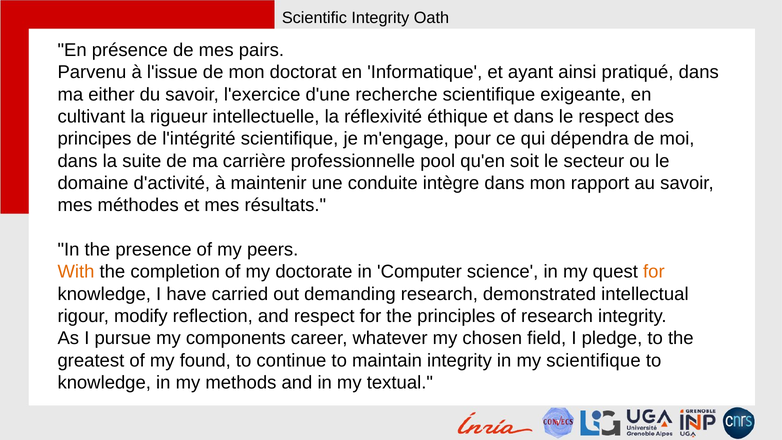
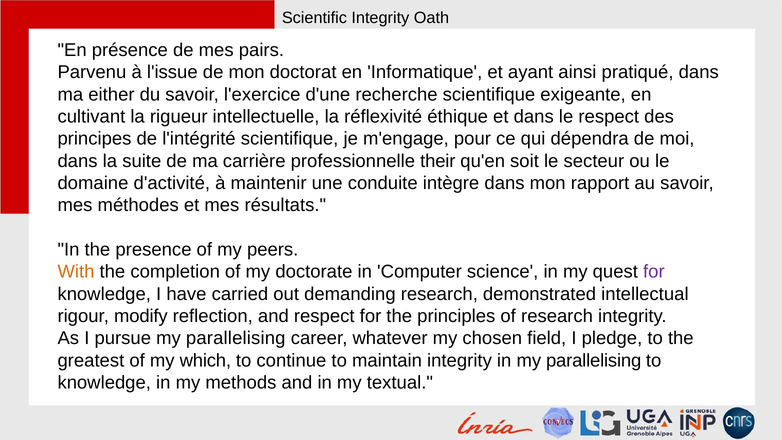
pool: pool -> their (438, 161)
for colour: orange -> purple (654, 272)
pursue my components: components -> parallelising (236, 338)
found: found -> which (205, 360)
in my scientifique: scientifique -> parallelising (594, 360)
